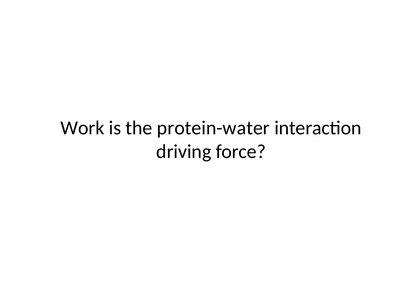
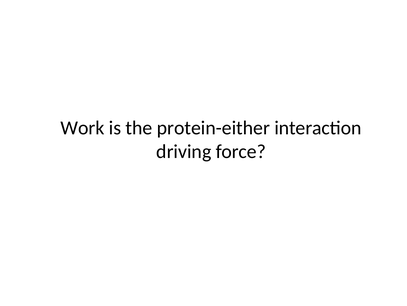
protein-water: protein-water -> protein-either (213, 128)
